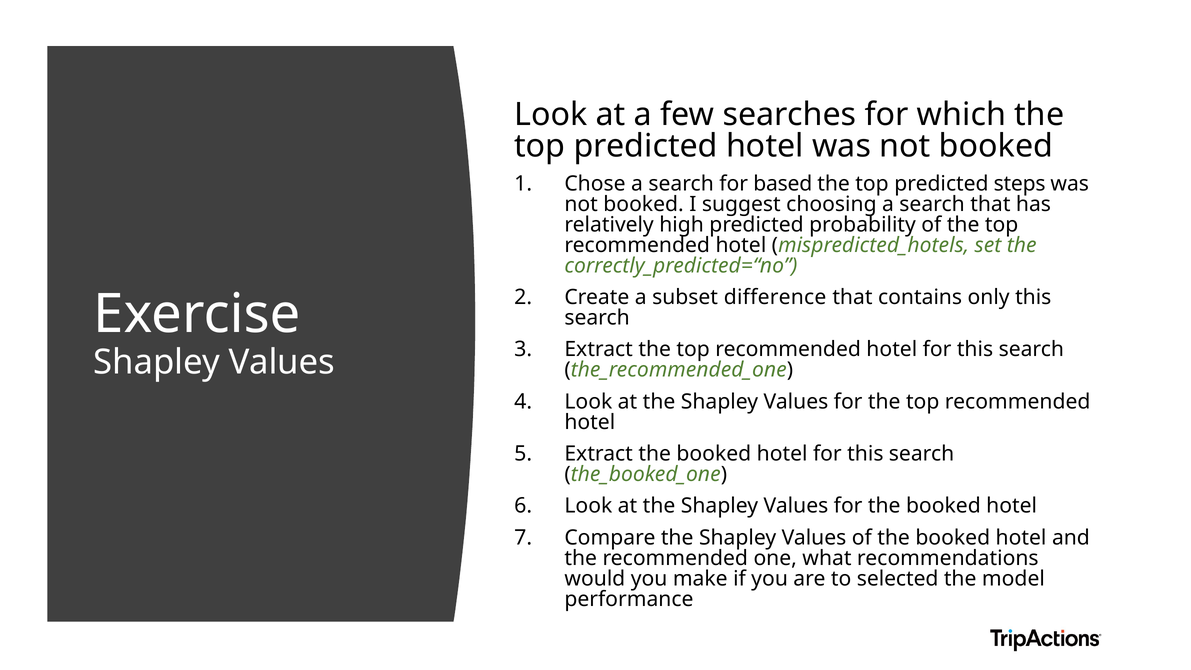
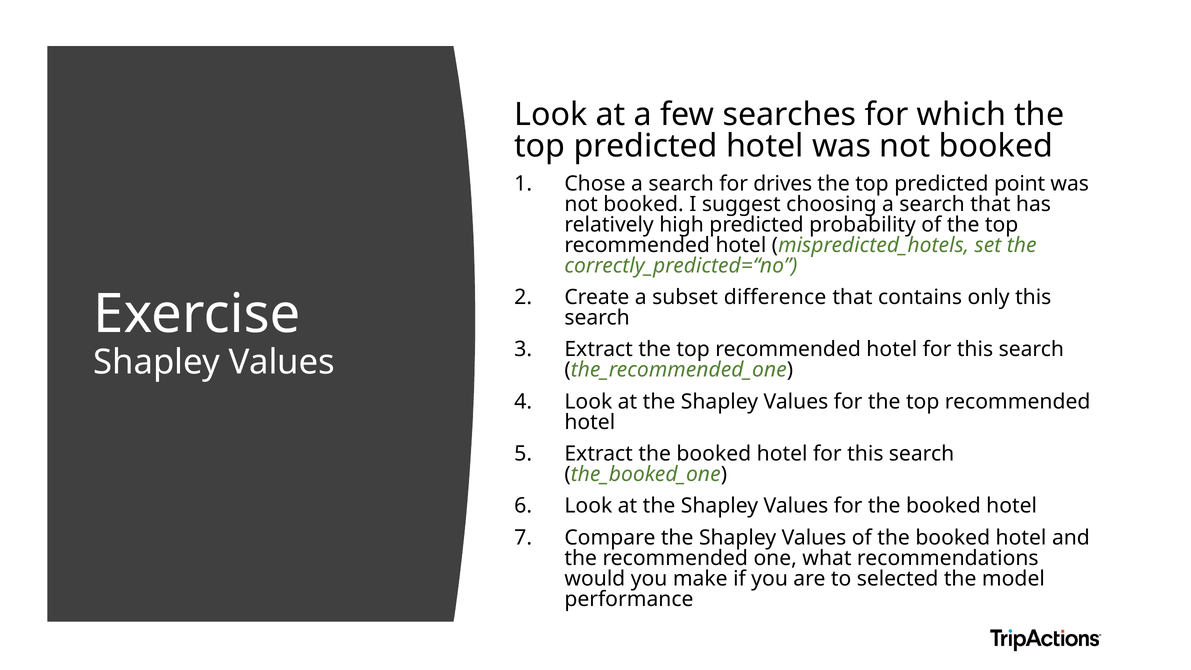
based: based -> drives (783, 184)
steps: steps -> point (1020, 184)
